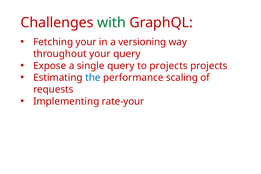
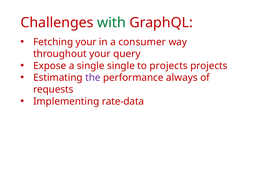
versioning: versioning -> consumer (142, 42)
single query: query -> single (121, 66)
the colour: blue -> purple (93, 78)
scaling: scaling -> always (182, 78)
rate-your: rate-your -> rate-data (123, 101)
